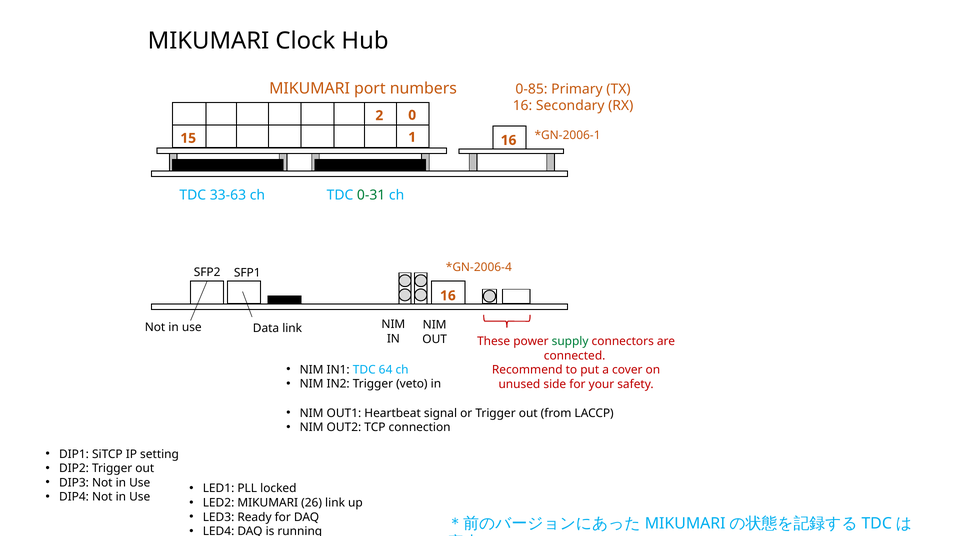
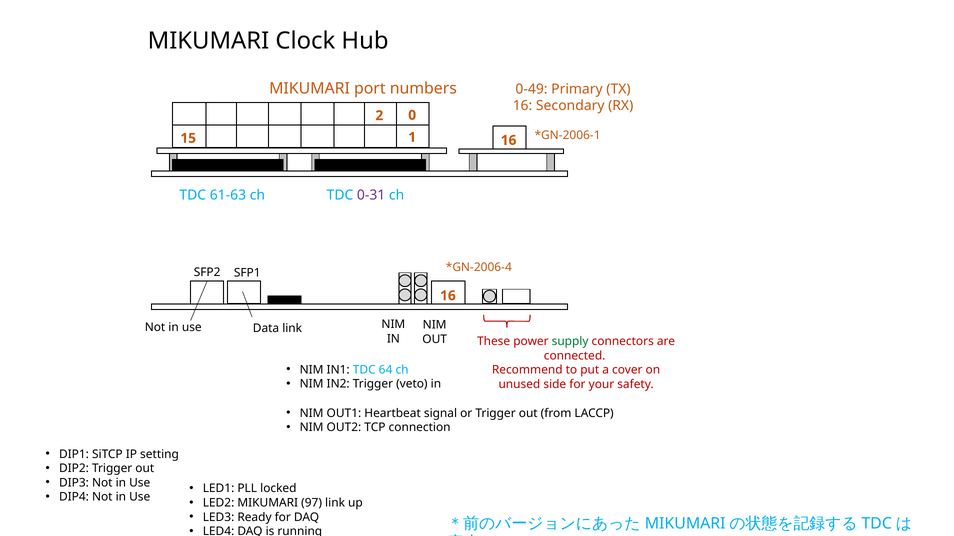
0-85: 0-85 -> 0-49 (532, 89)
33-63: 33-63 -> 61-63 (228, 195)
0-31 colour: green -> purple (371, 195)
26: 26 -> 97 (312, 503)
